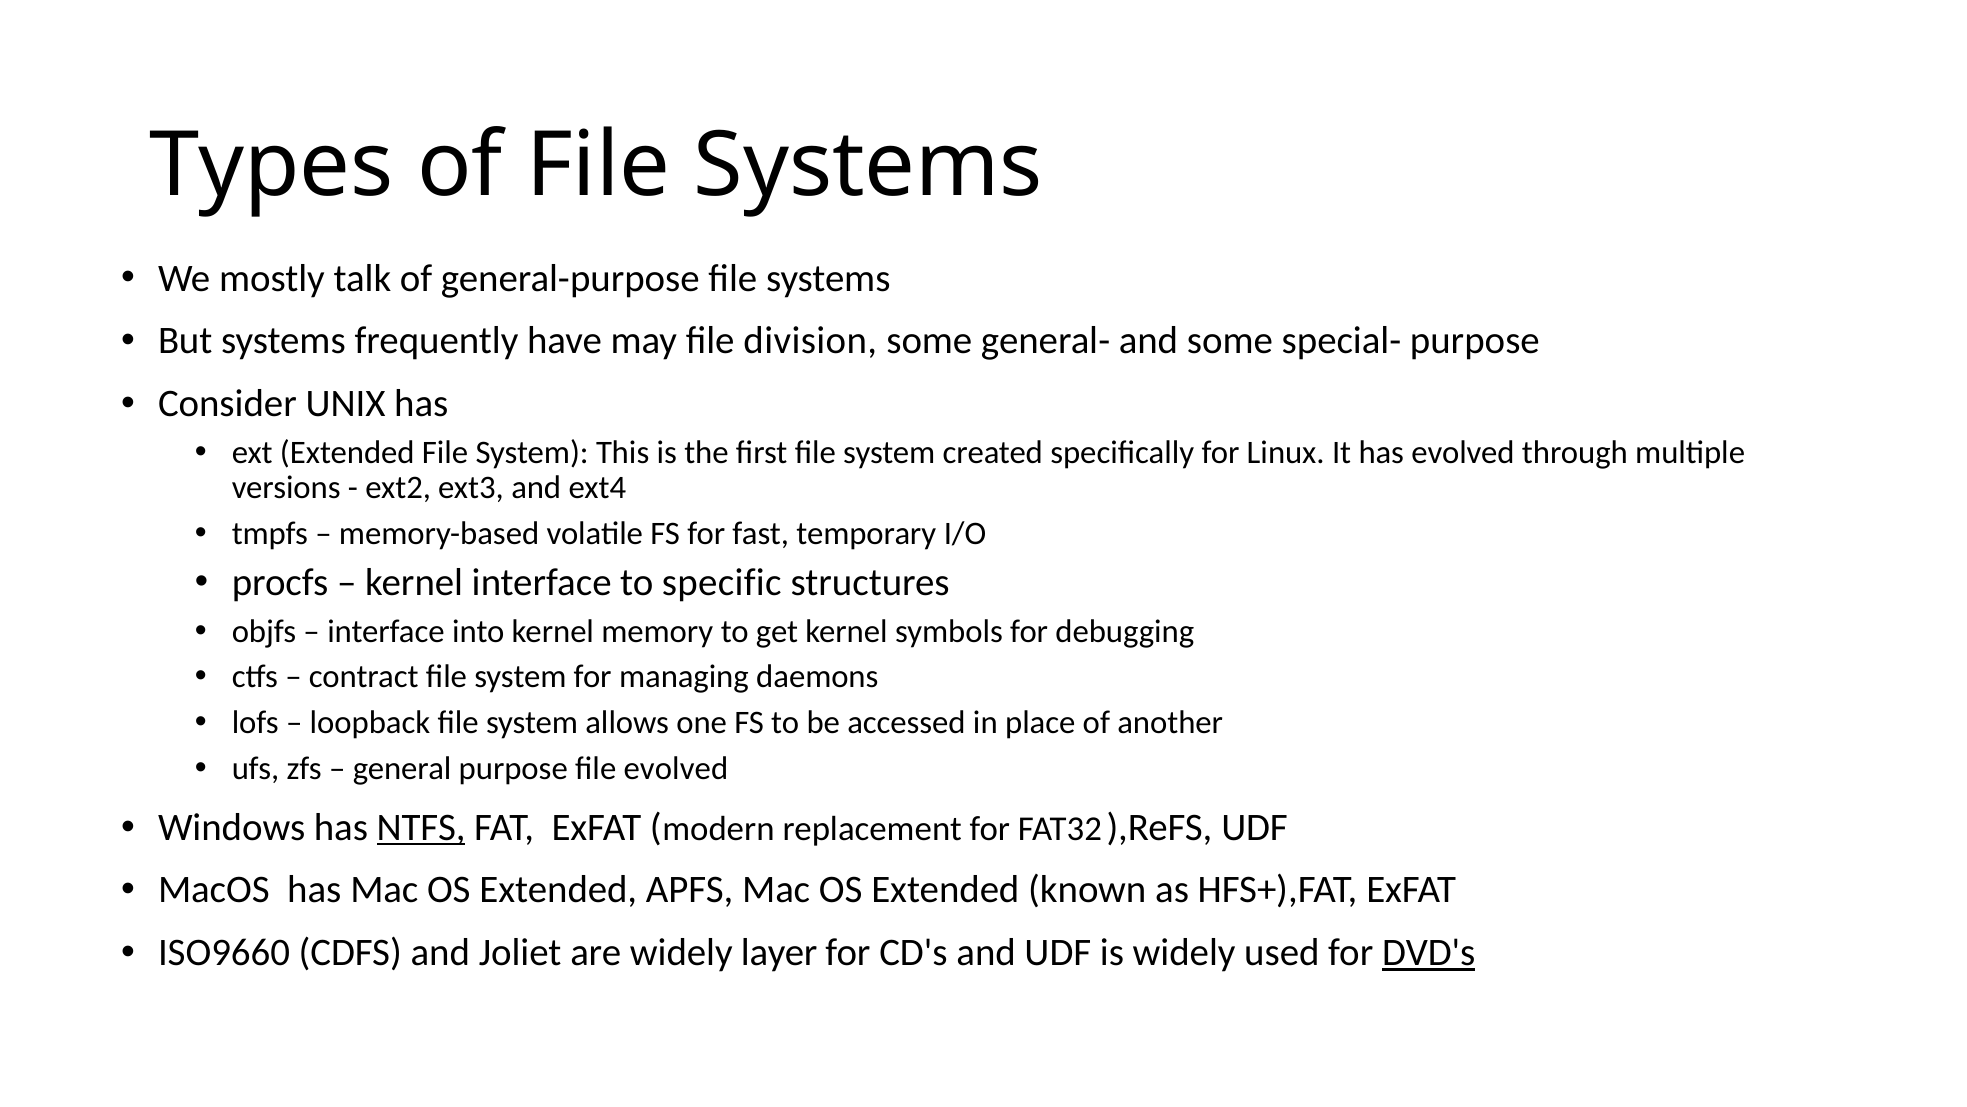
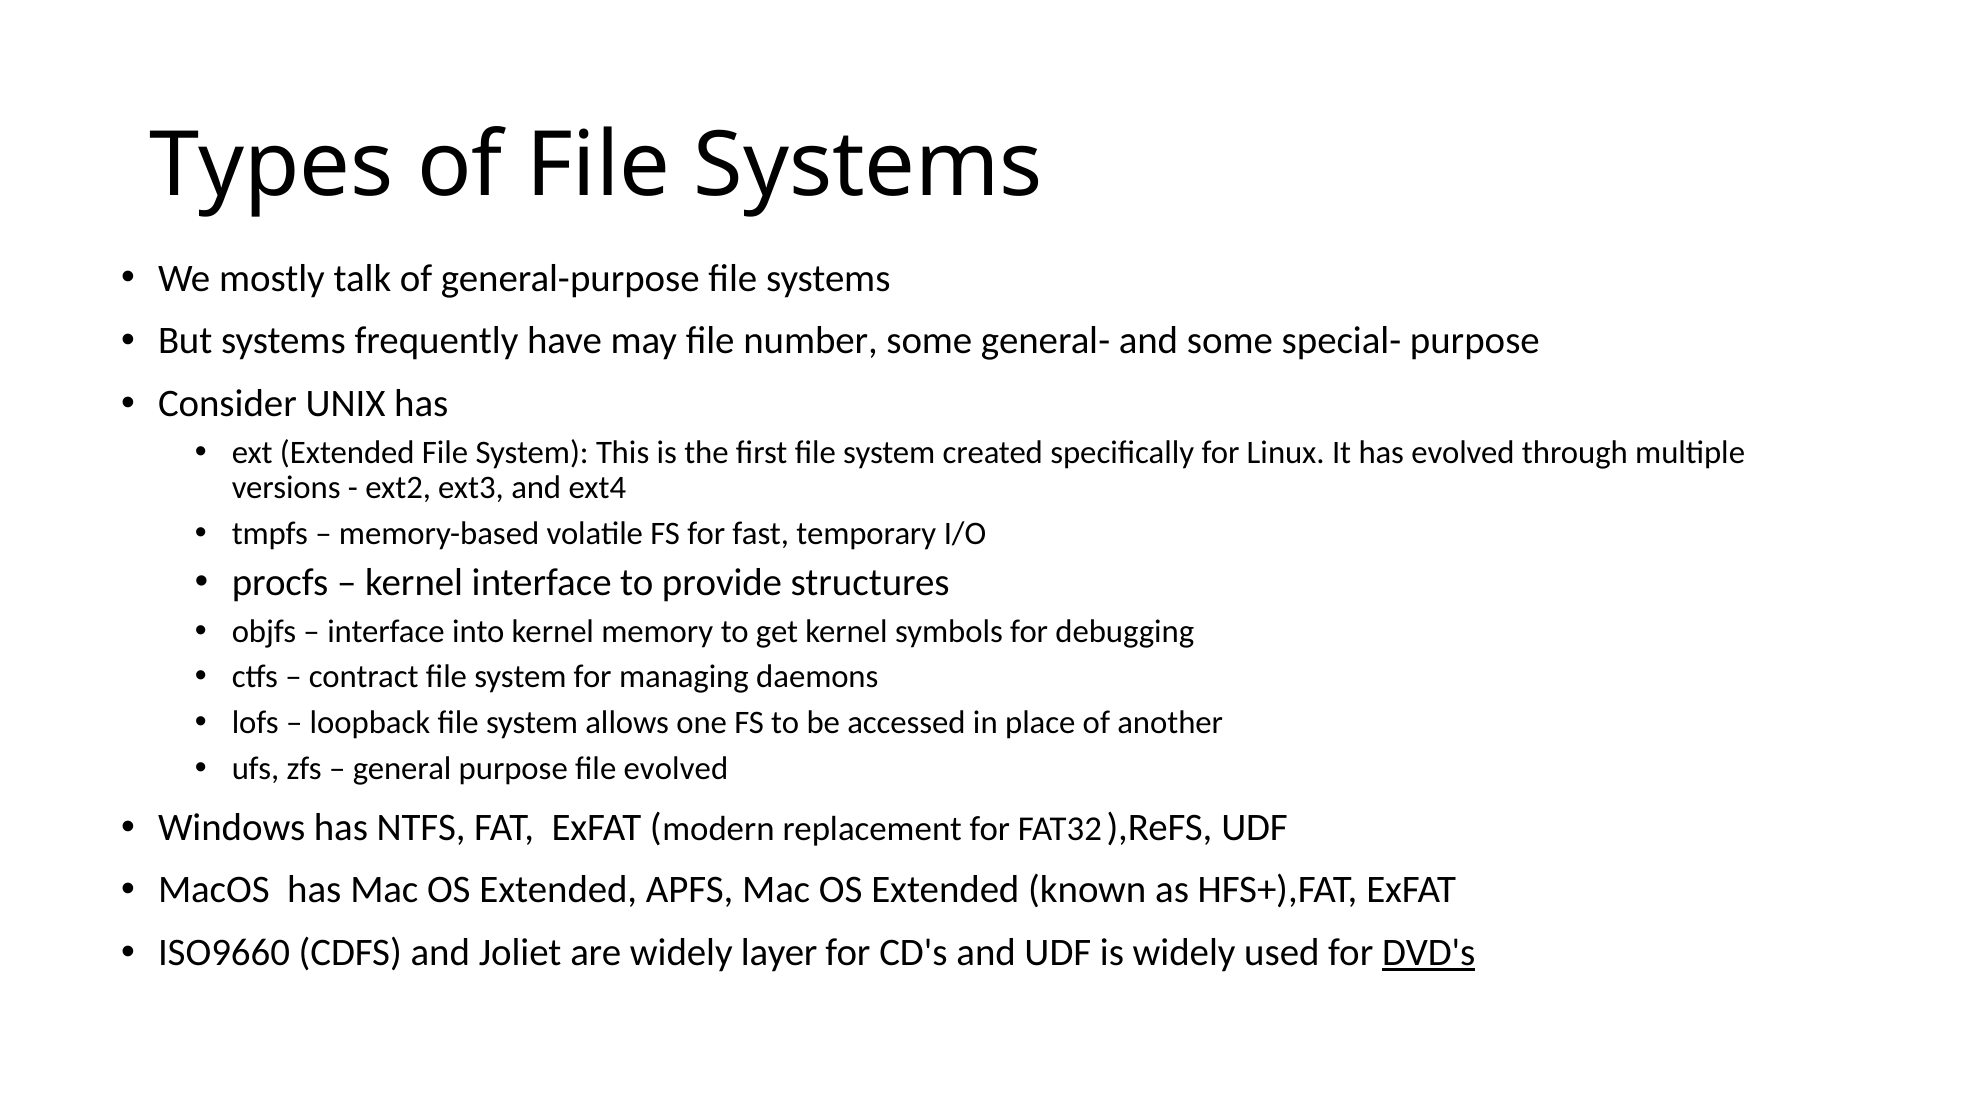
division: division -> number (811, 341)
specific: specific -> provide (722, 582)
NTFS underline: present -> none (421, 827)
